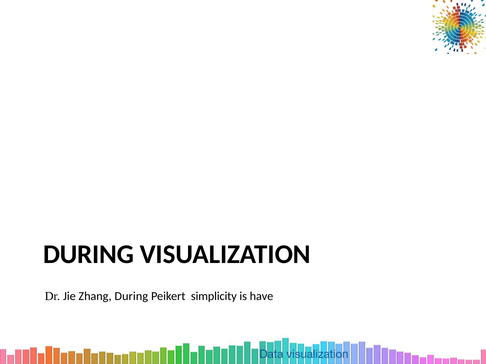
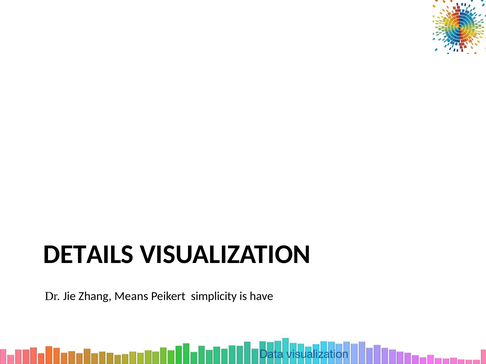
DURING: DURING -> DETAILS (88, 255)
Zhang During: During -> Means (131, 297)
